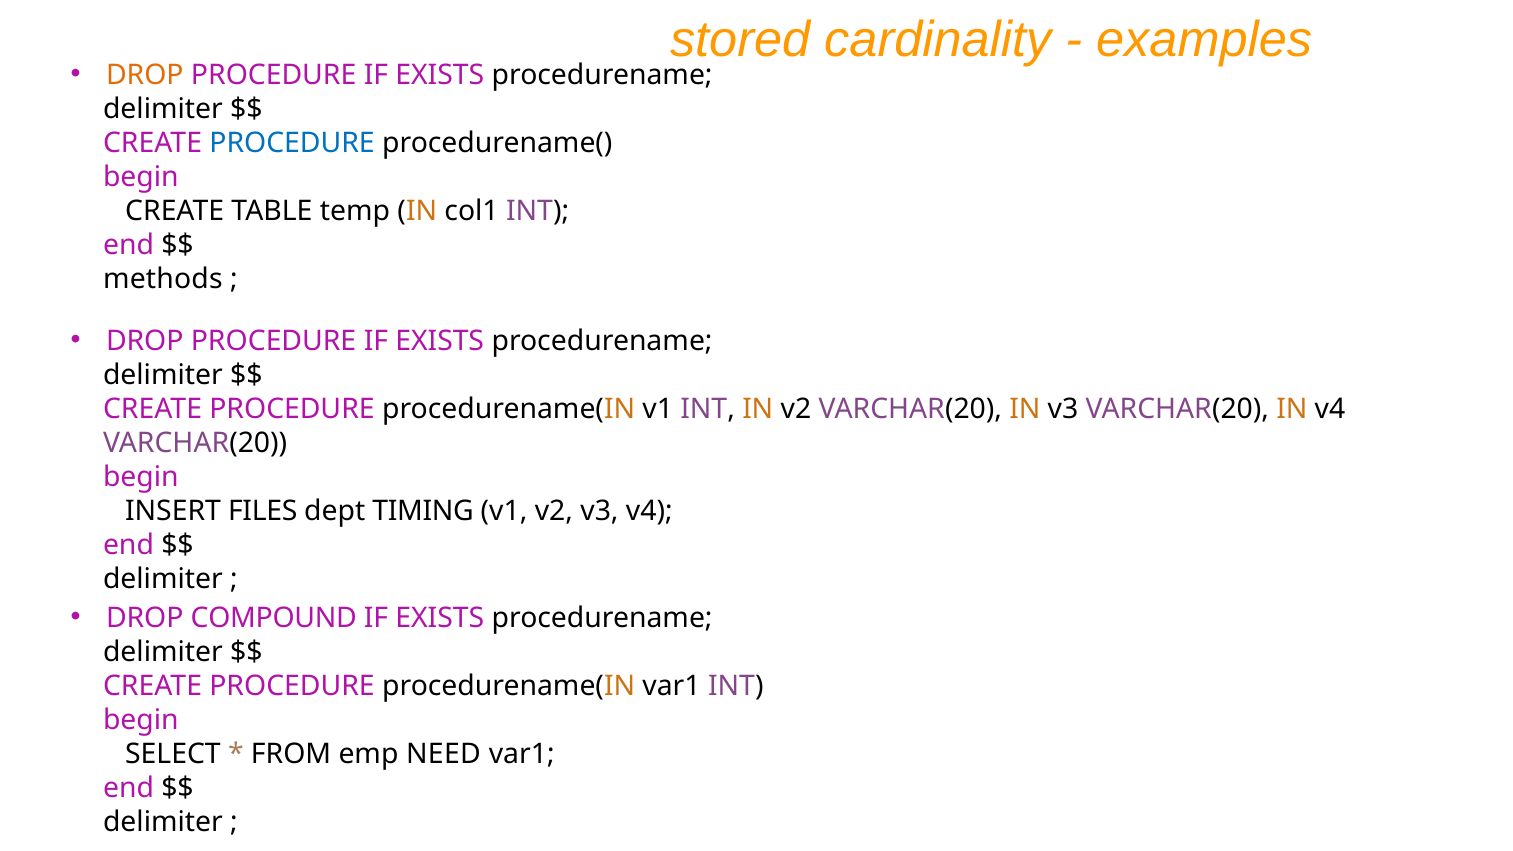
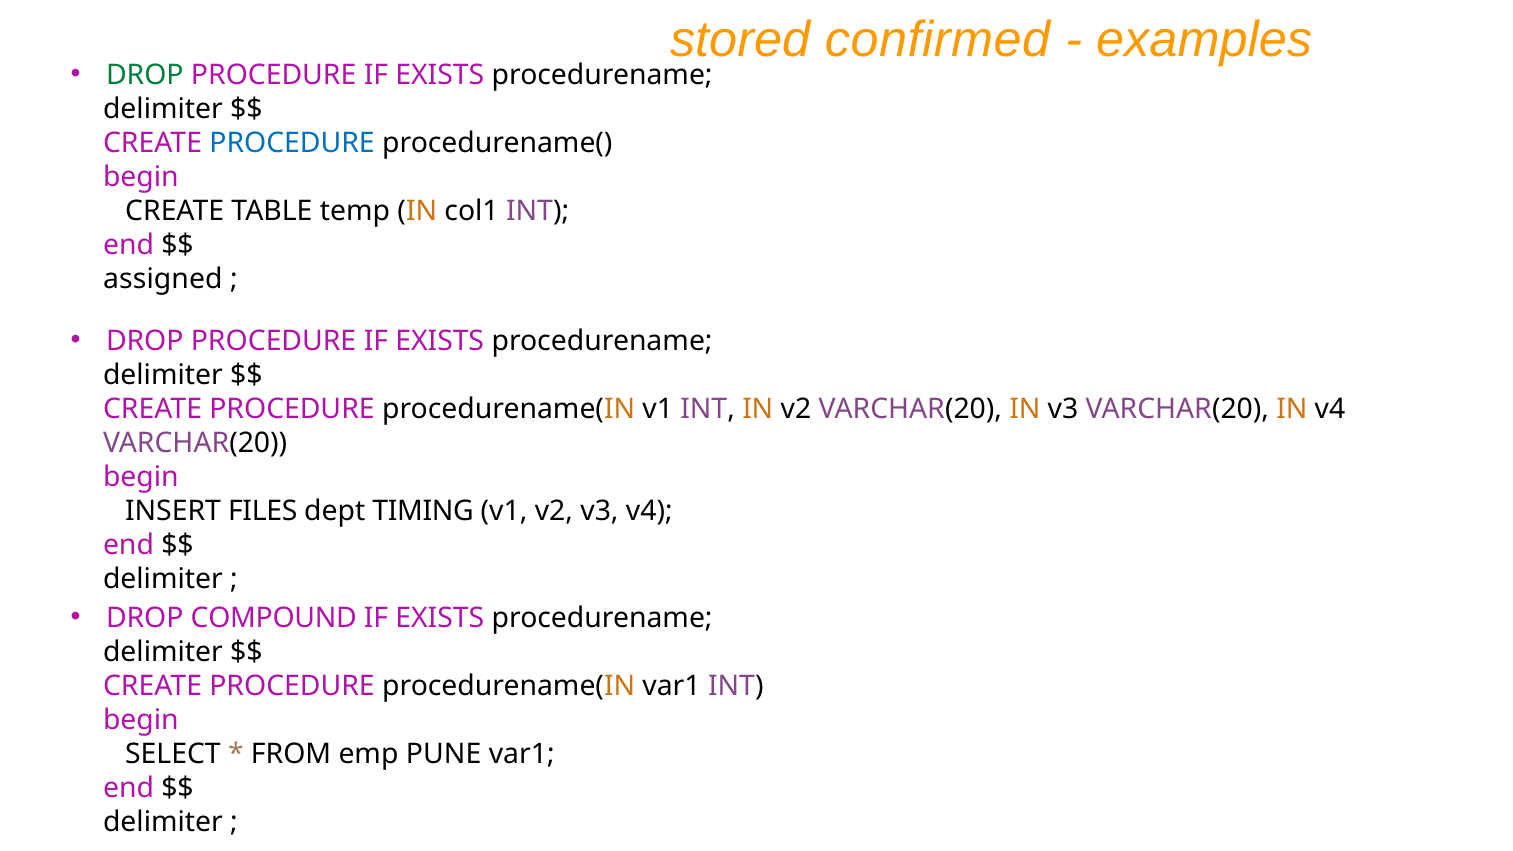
cardinality: cardinality -> confirmed (938, 39)
DROP colour: orange -> green (145, 75)
methods: methods -> assigned (163, 279)
NEED: NEED -> PUNE (444, 754)
